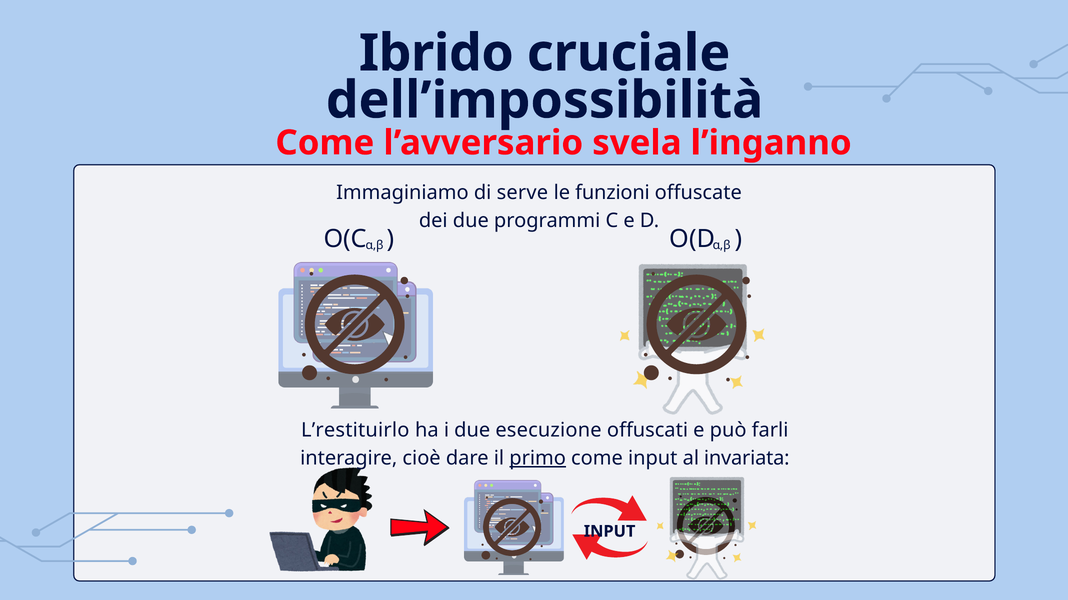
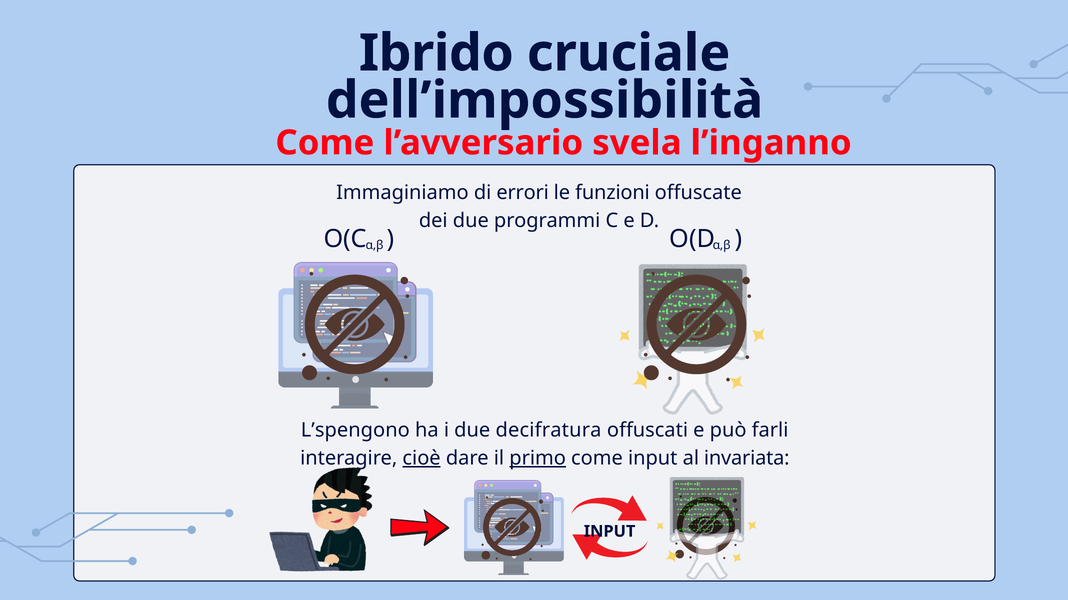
serve: serve -> errori (523, 193)
L’restituirlo: L’restituirlo -> L’spengono (355, 431)
esecuzione: esecuzione -> decifratura (548, 431)
cioè underline: none -> present (422, 459)
